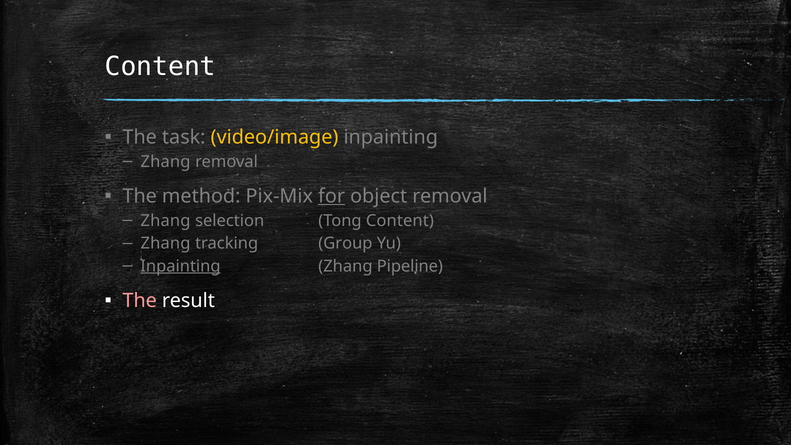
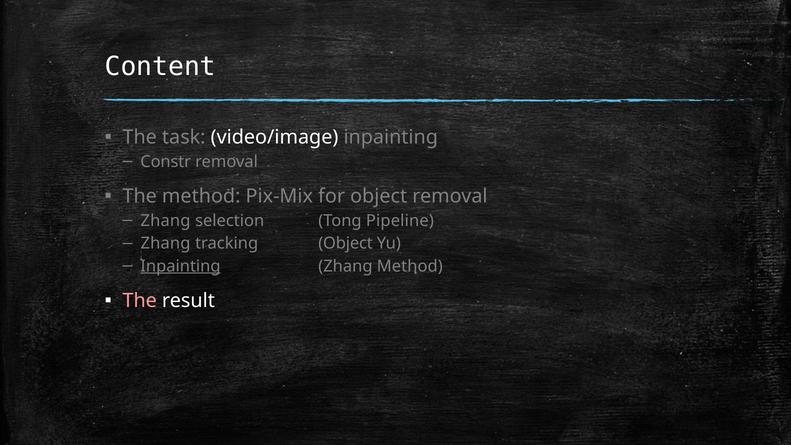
video/image colour: yellow -> white (275, 137)
Zhang: Zhang -> Constr (166, 162)
for underline: present -> none (332, 196)
Tong Content: Content -> Pipeline (400, 221)
tracking Group: Group -> Object (346, 243)
Zhang Pipeline: Pipeline -> Method (410, 266)
